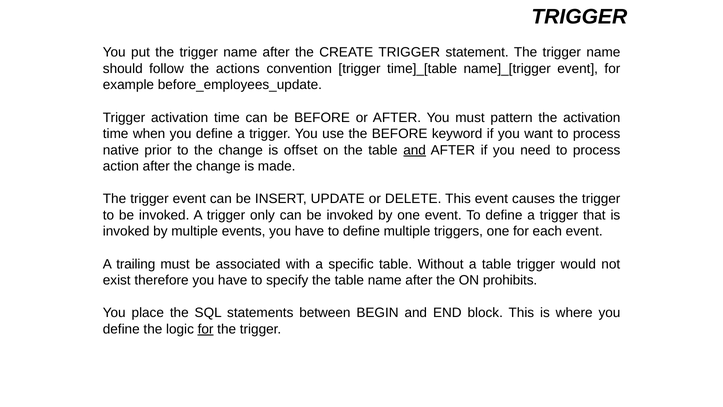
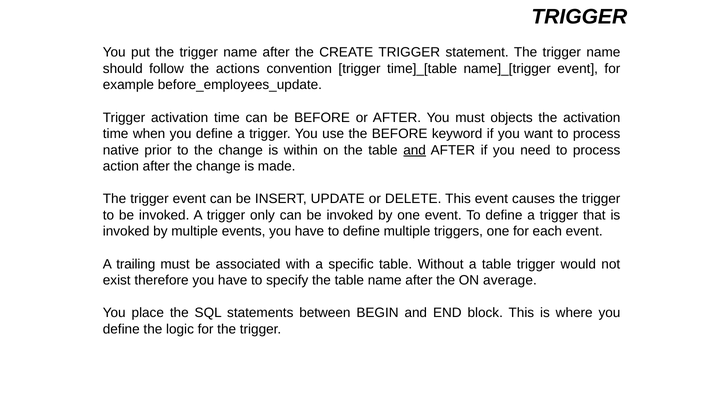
pattern: pattern -> objects (512, 117)
offset: offset -> within (301, 150)
prohibits: prohibits -> average (510, 280)
for underline: present -> none (206, 329)
